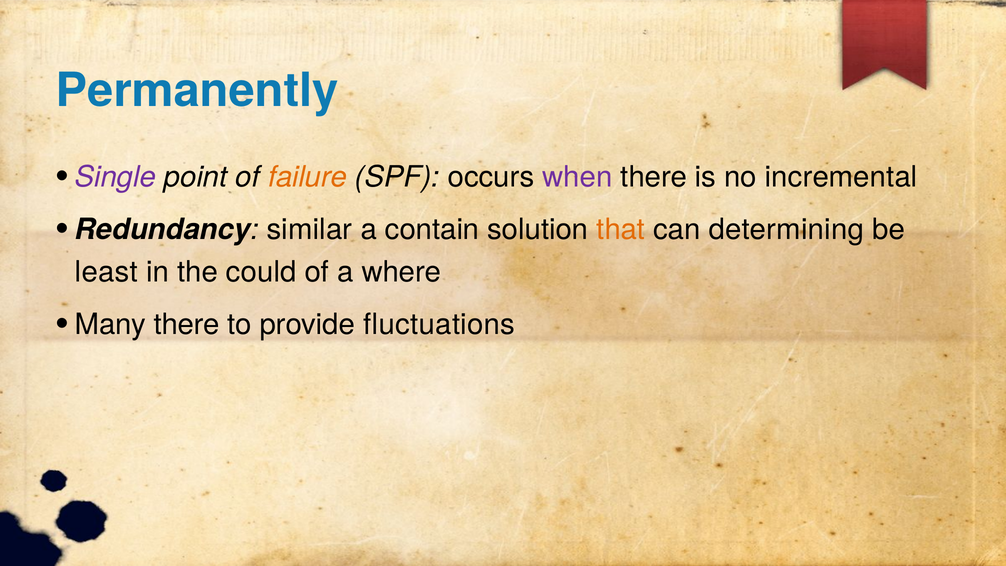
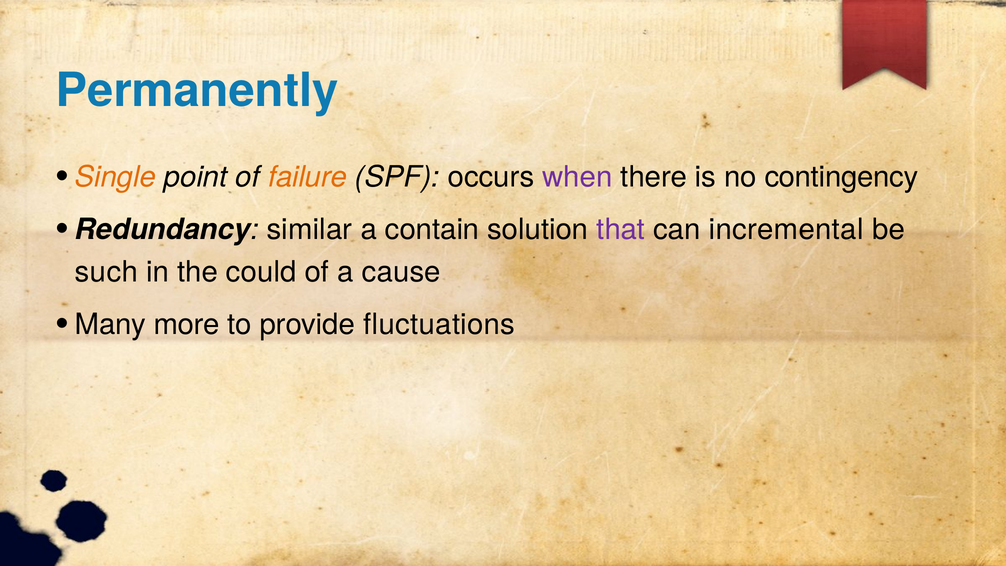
Single colour: purple -> orange (115, 177)
incremental: incremental -> contingency (841, 177)
that colour: orange -> purple (621, 230)
determining: determining -> incremental (786, 230)
least: least -> such (106, 272)
where: where -> cause (401, 272)
Many there: there -> more (187, 325)
